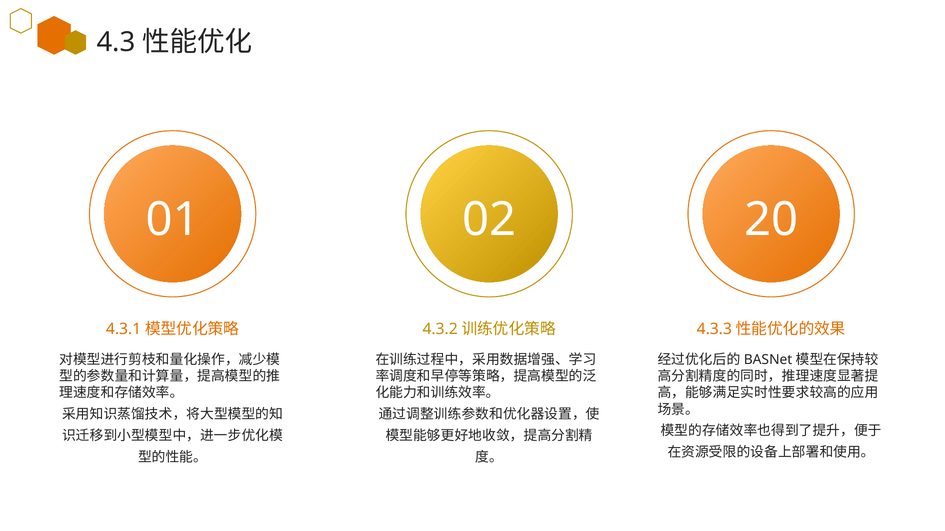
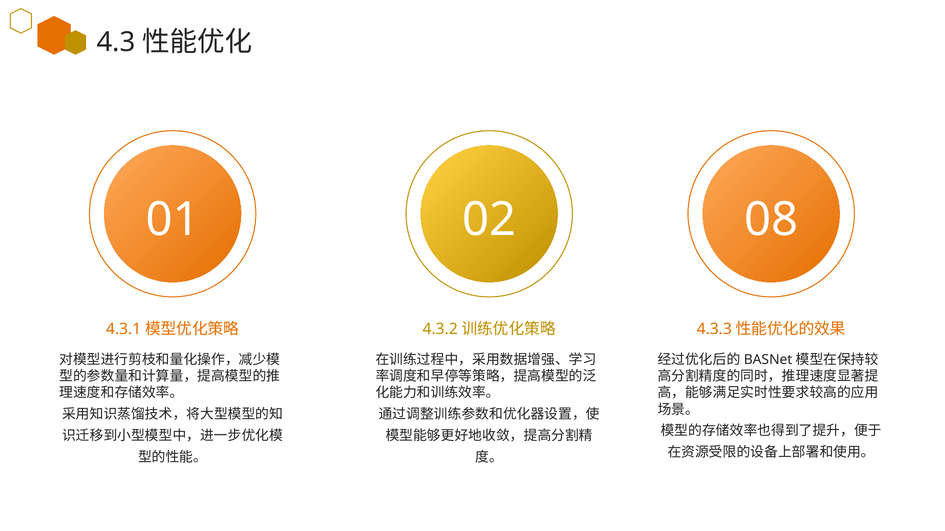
20: 20 -> 08 (771, 220)
